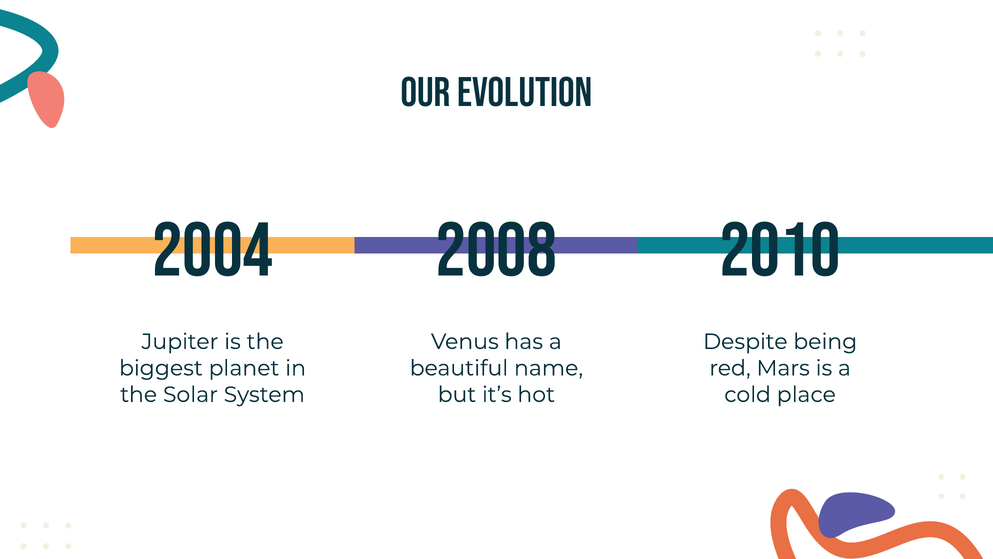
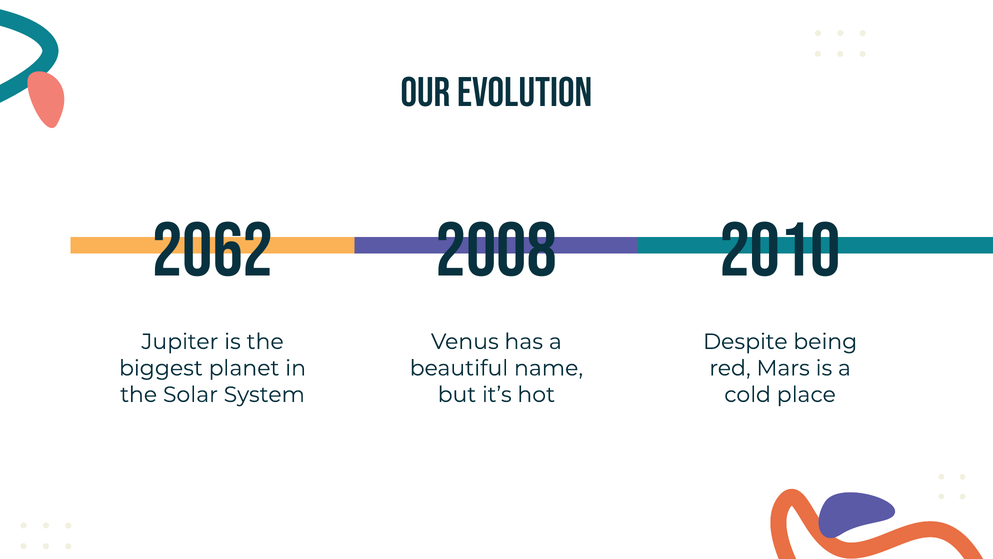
2004: 2004 -> 2062 (213, 251)
